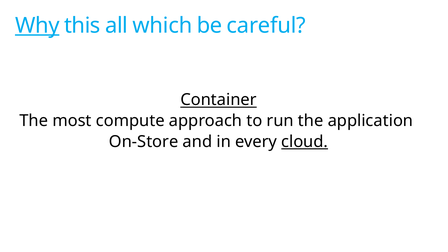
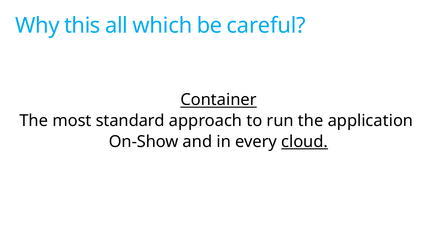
Why underline: present -> none (37, 26)
compute: compute -> standard (130, 121)
On-Store: On-Store -> On-Show (144, 142)
